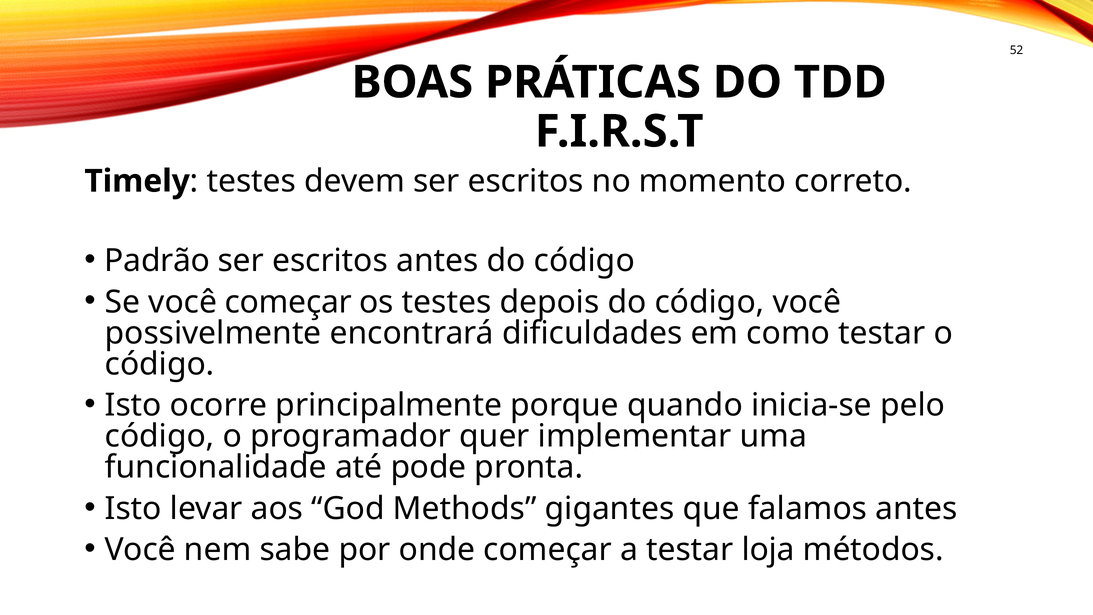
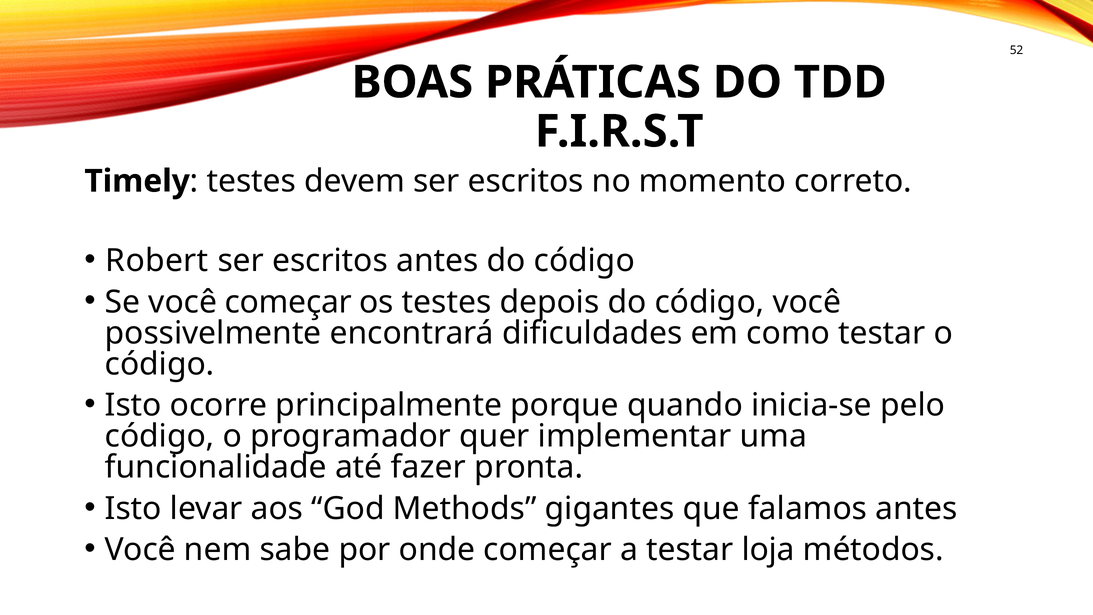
Padrão: Padrão -> Robert (157, 261)
pode: pode -> fazer (428, 467)
